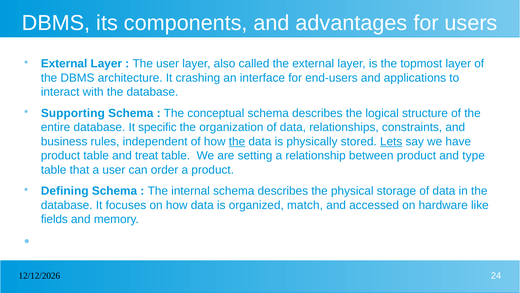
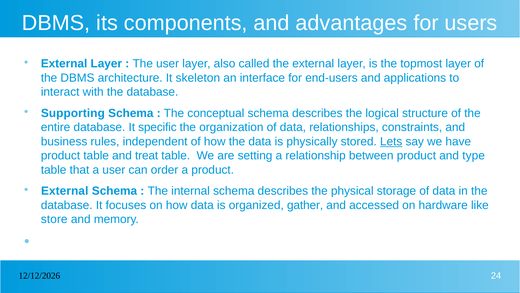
crashing: crashing -> skeleton (198, 78)
the underline: present -> none (237, 141)
Defining: Defining -> External (65, 191)
match: match -> gather (305, 205)
fields: fields -> store (54, 219)
